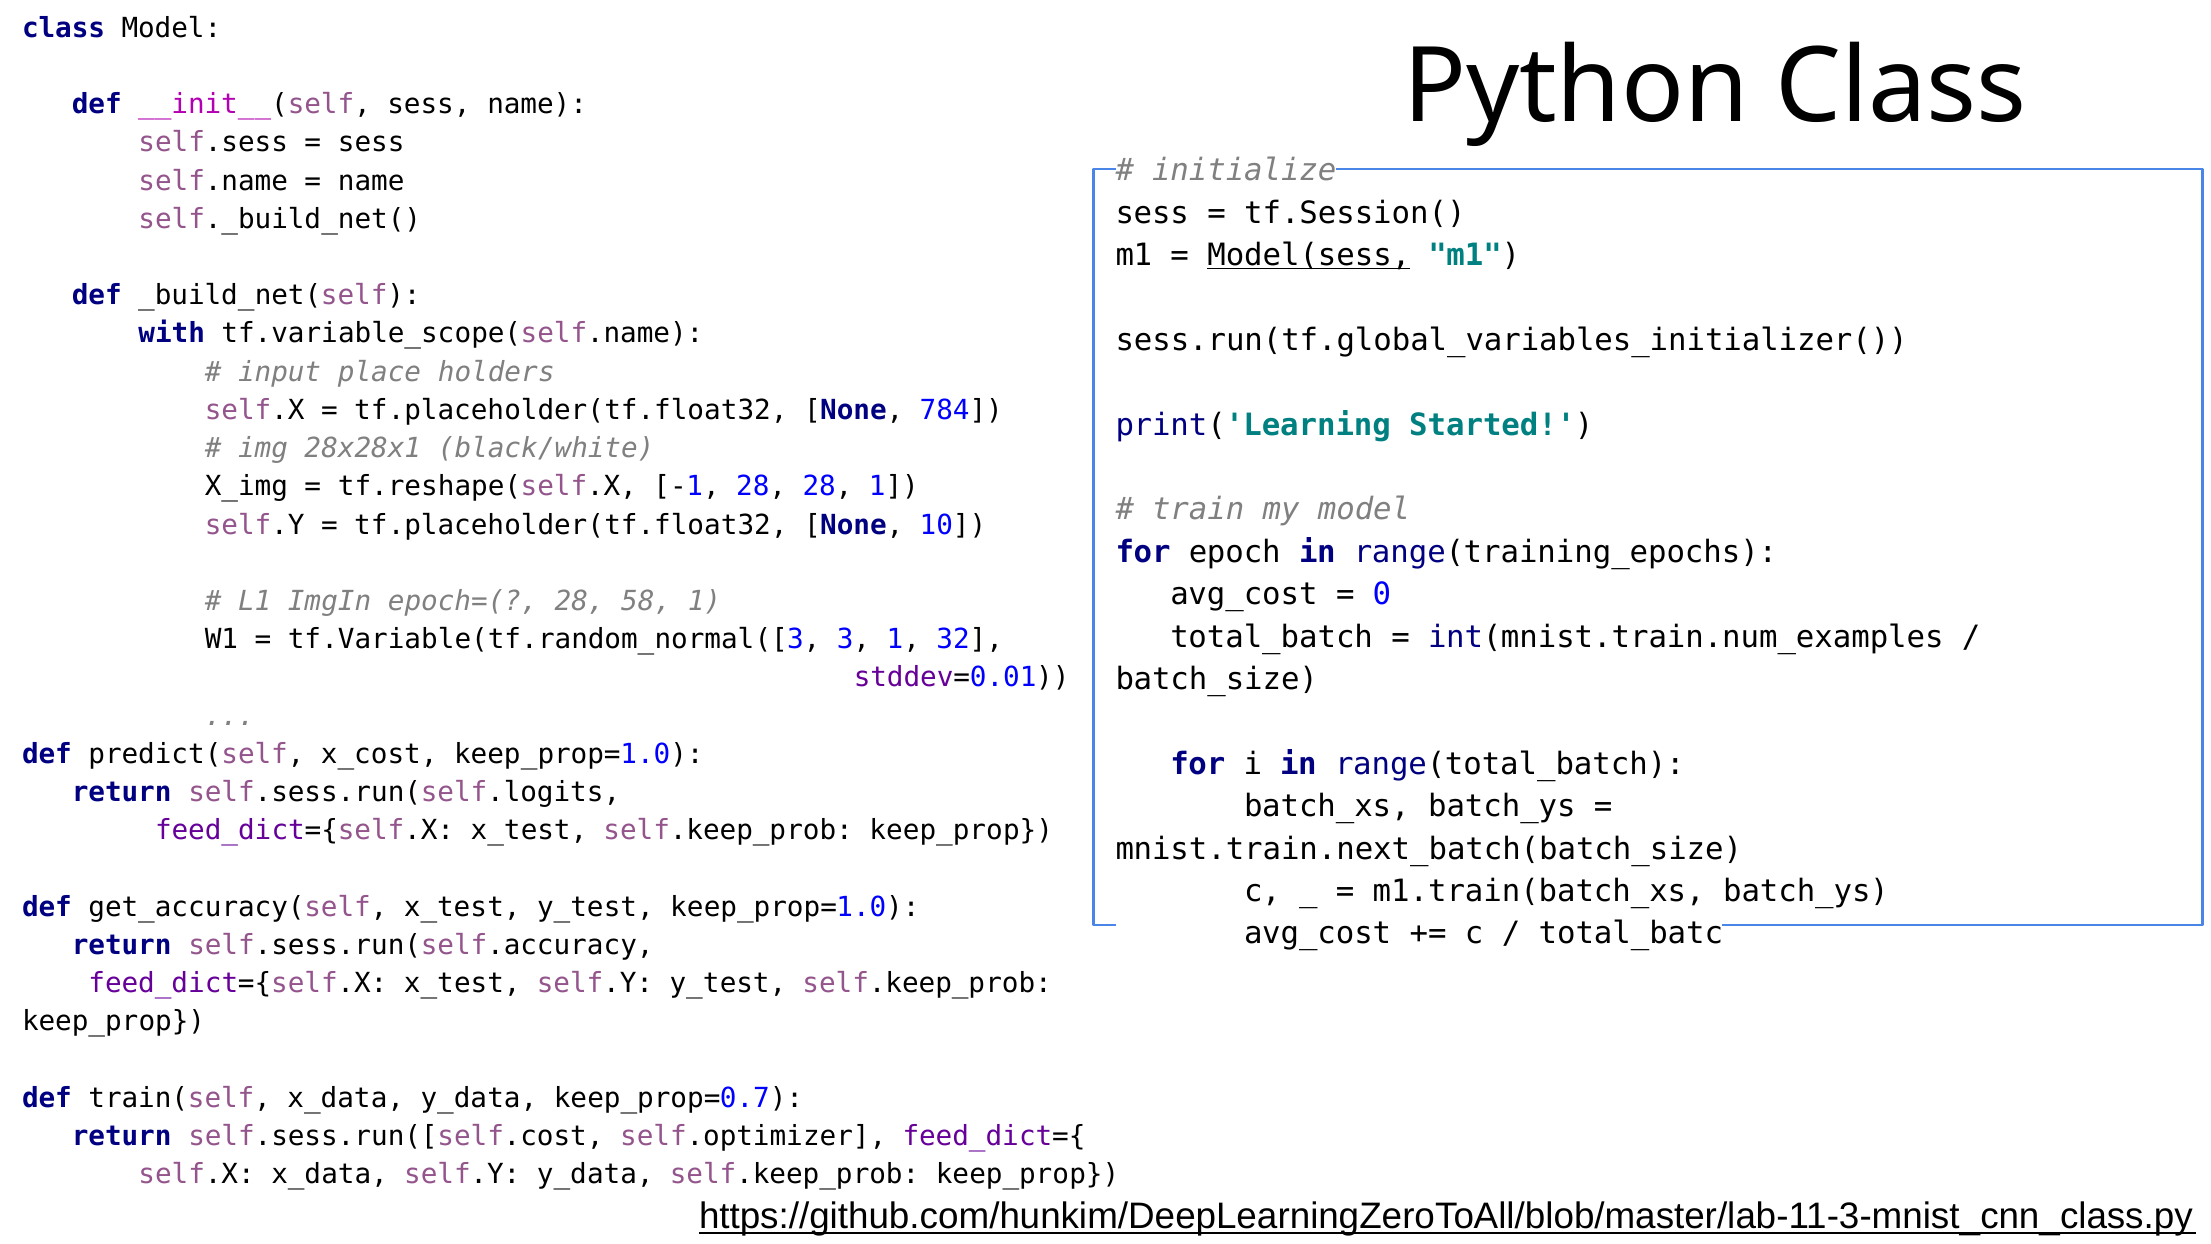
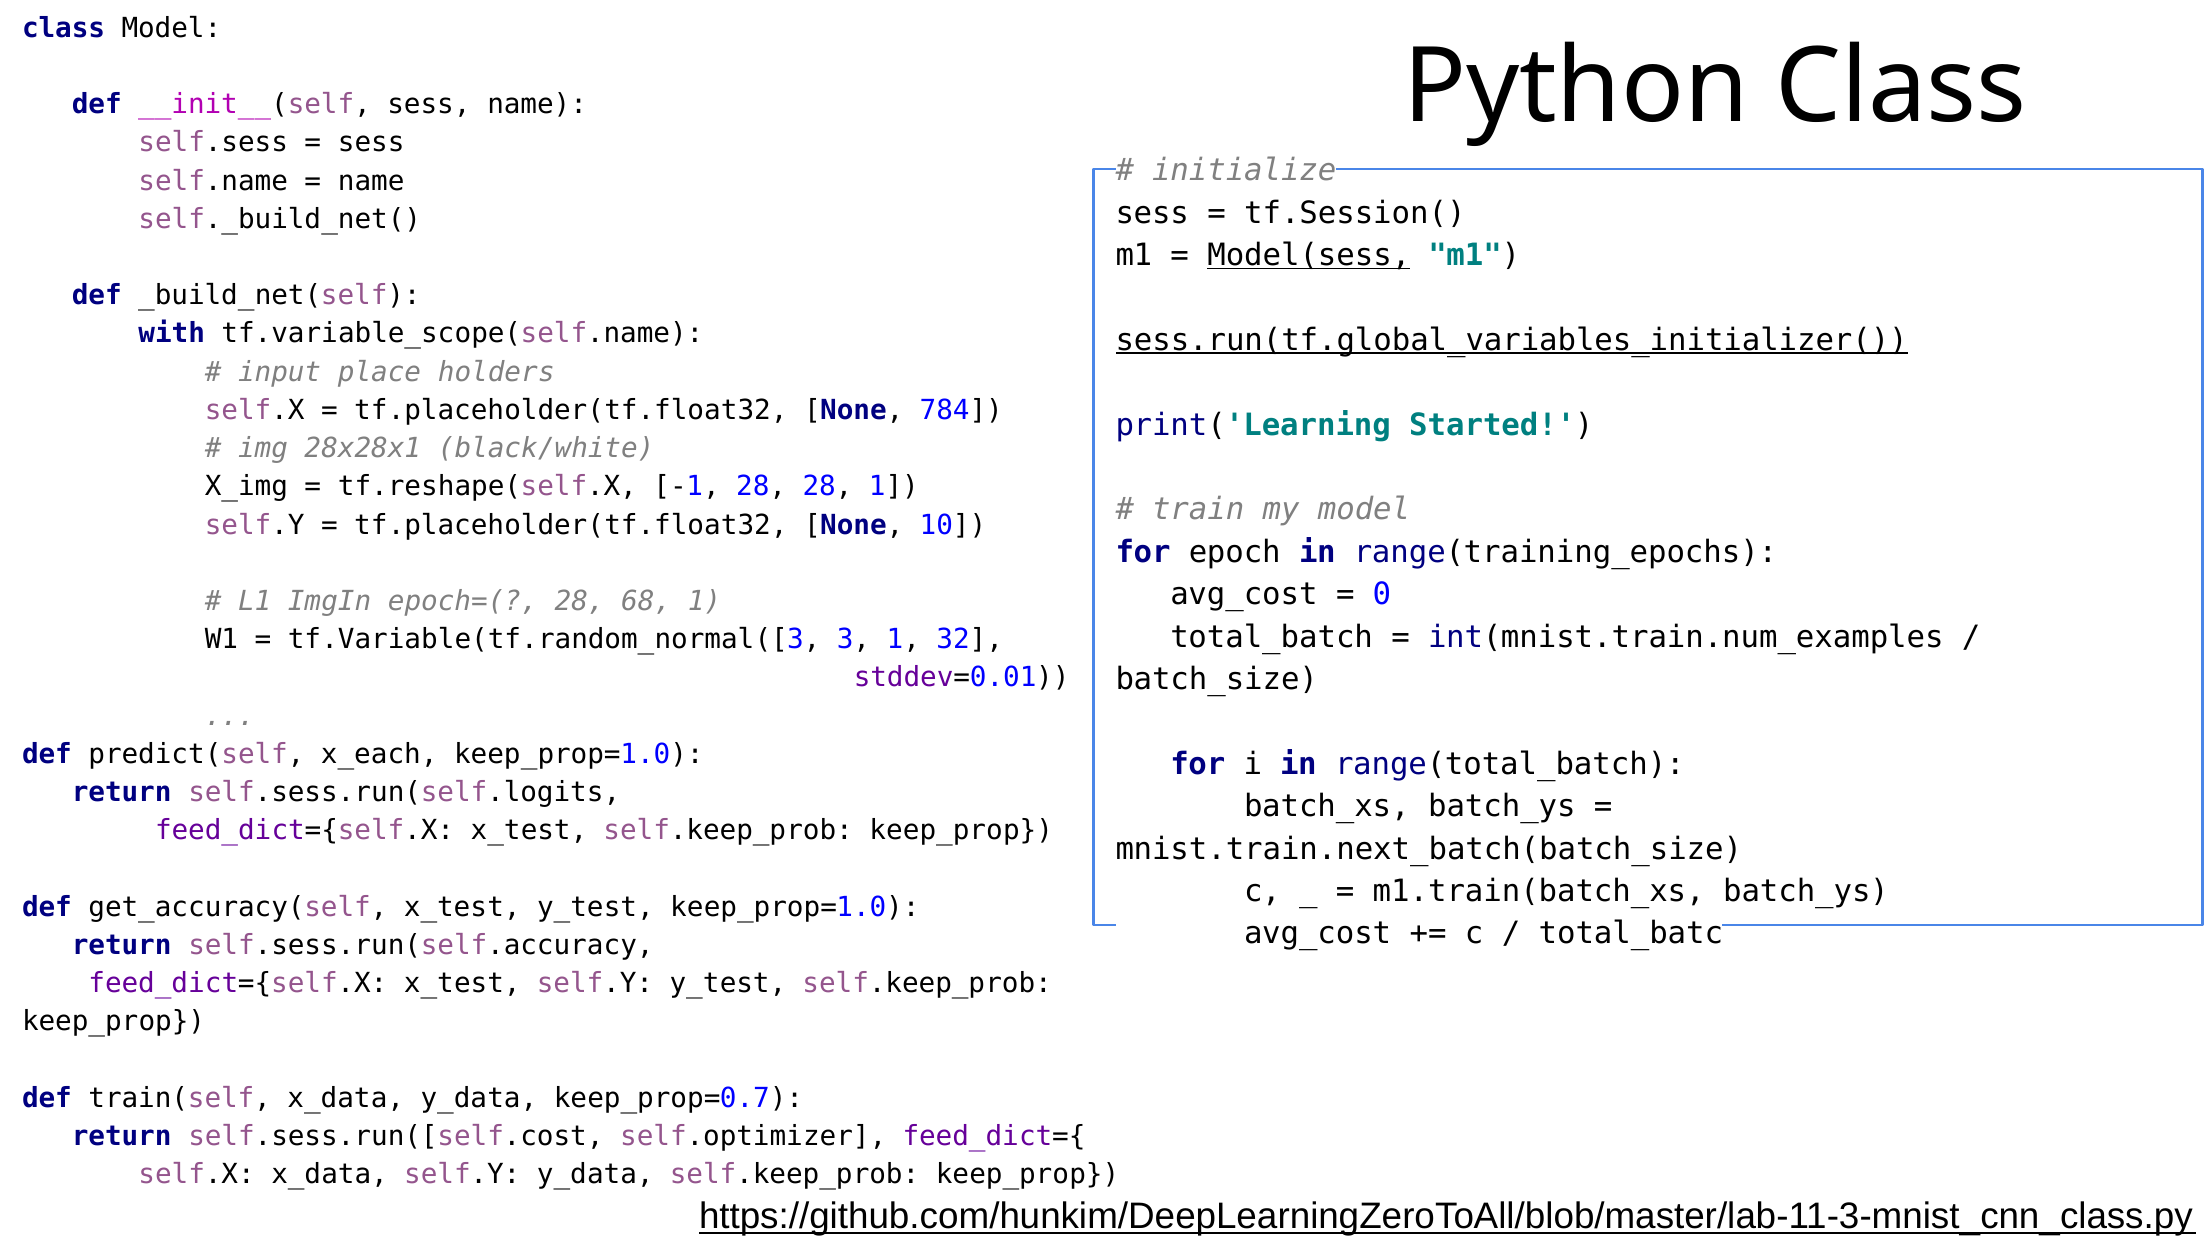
sess.run(tf.global_variables_initializer( underline: none -> present (1512, 340)
58: 58 -> 68 (646, 601)
x_cost: x_cost -> x_each (379, 754)
